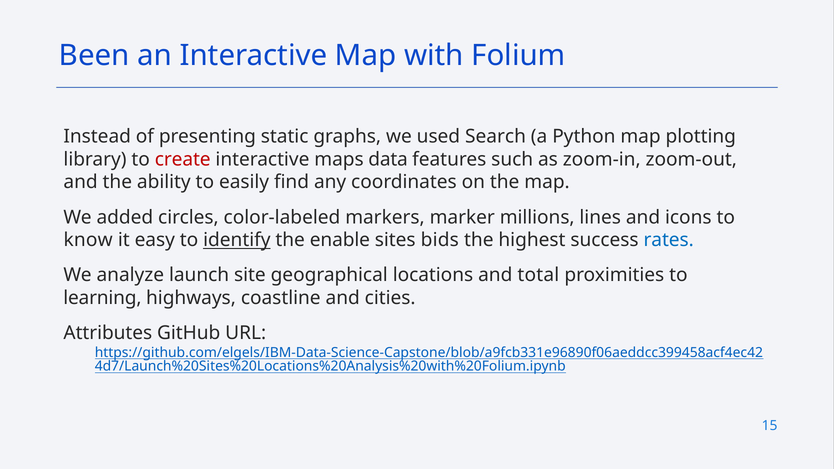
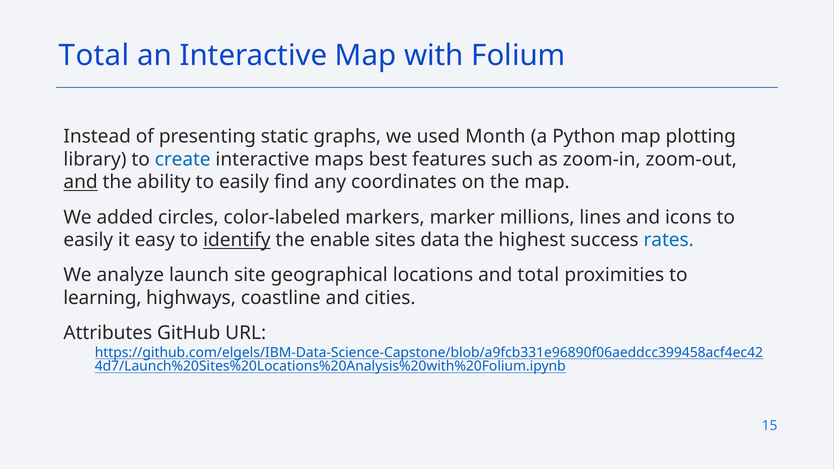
Been: Been -> Total (94, 56)
Search: Search -> Month (495, 136)
create colour: red -> blue (183, 159)
data: data -> best (388, 159)
and underline: none -> present (81, 182)
know: know -> easily (88, 240)
bids: bids -> data (440, 240)
